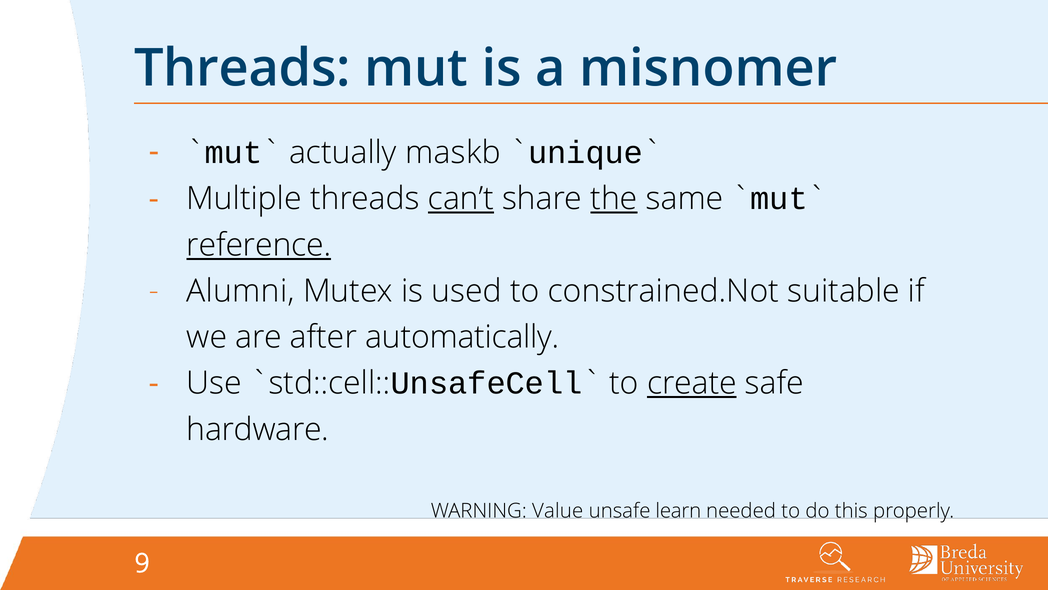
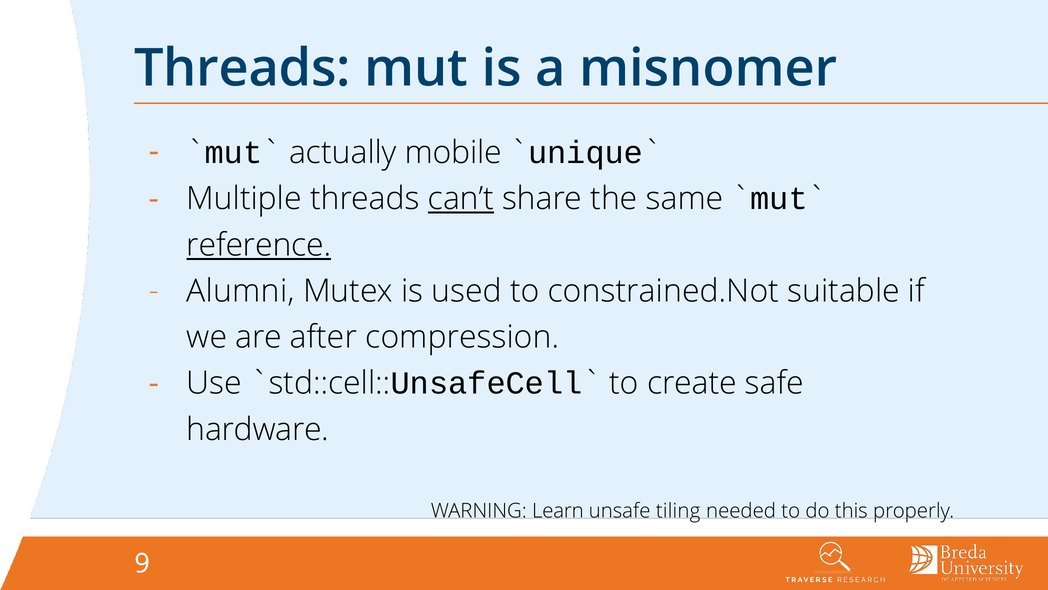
maskb: maskb -> mobile (453, 153)
the underline: present -> none (614, 199)
automatically: automatically -> compression (462, 337)
create underline: present -> none (692, 383)
Value: Value -> Learn (558, 511)
learn: learn -> tiling (678, 511)
